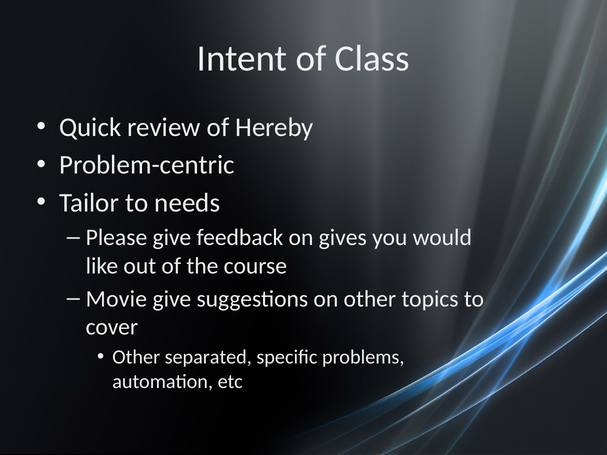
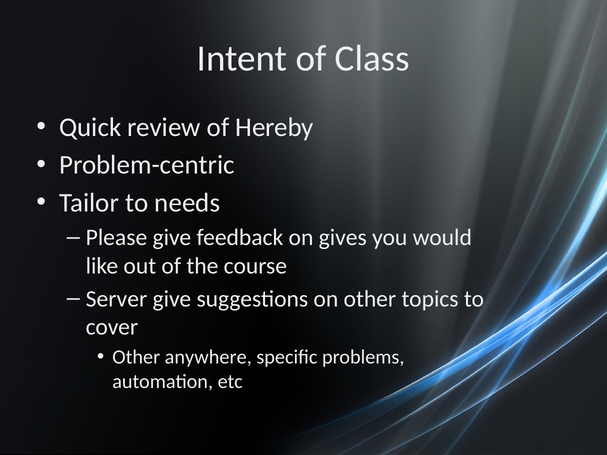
Movie: Movie -> Server (116, 299)
separated: separated -> anywhere (208, 357)
